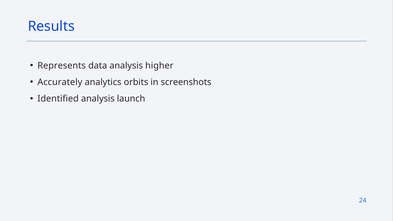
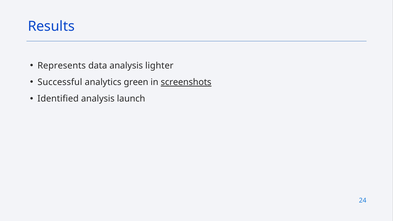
higher: higher -> lighter (159, 66)
Accurately: Accurately -> Successful (60, 82)
orbits: orbits -> green (136, 82)
screenshots underline: none -> present (186, 82)
